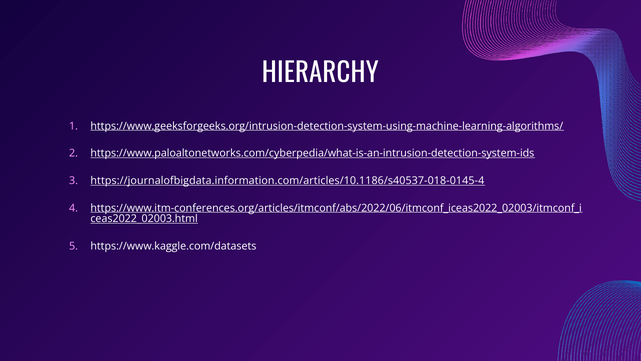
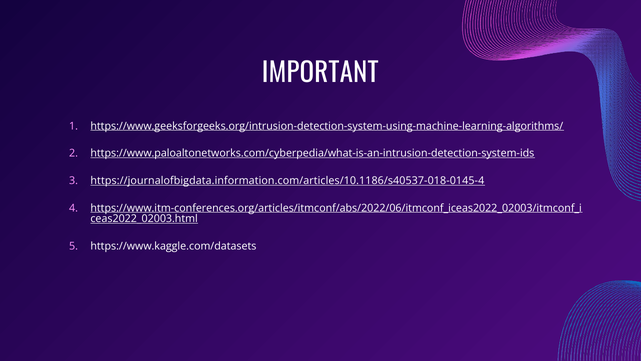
HIERARCHY: HIERARCHY -> IMPORTANT (320, 73)
